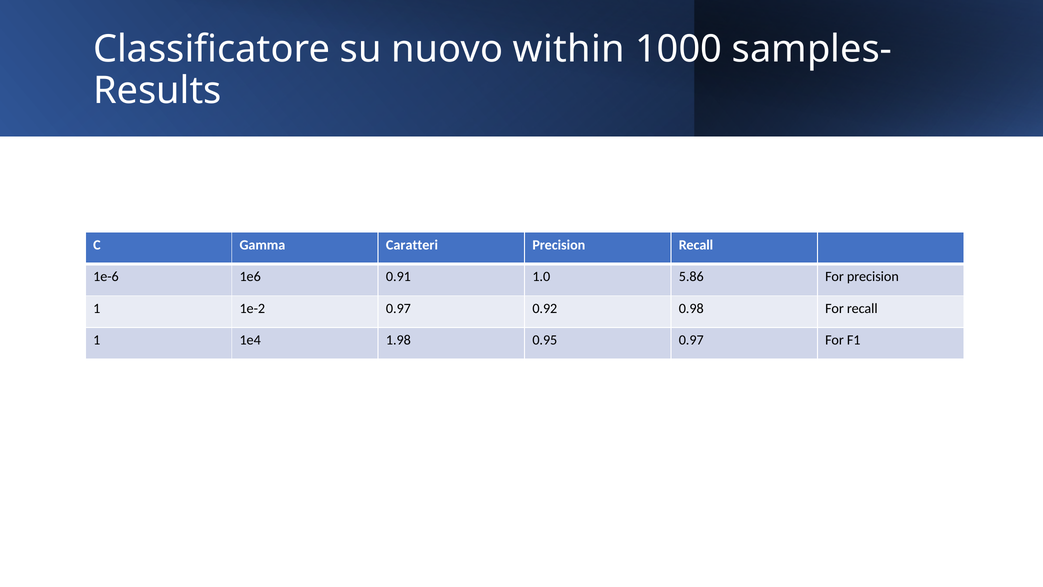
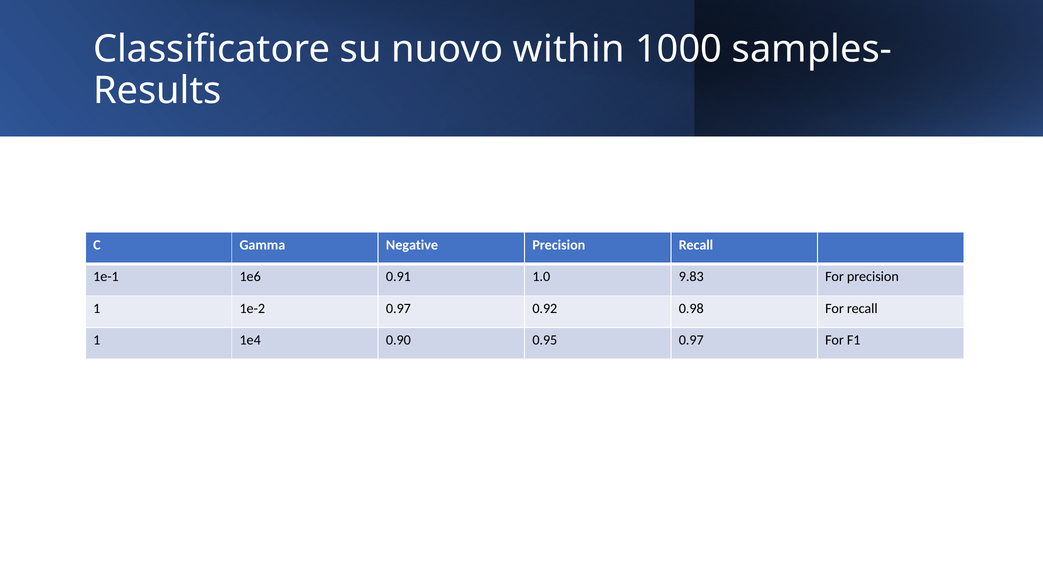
Caratteri: Caratteri -> Negative (412, 245)
1e-6: 1e-6 -> 1e-1 (106, 277)
5.86: 5.86 -> 9.83 (691, 277)
1.98: 1.98 -> 0.90 (398, 340)
